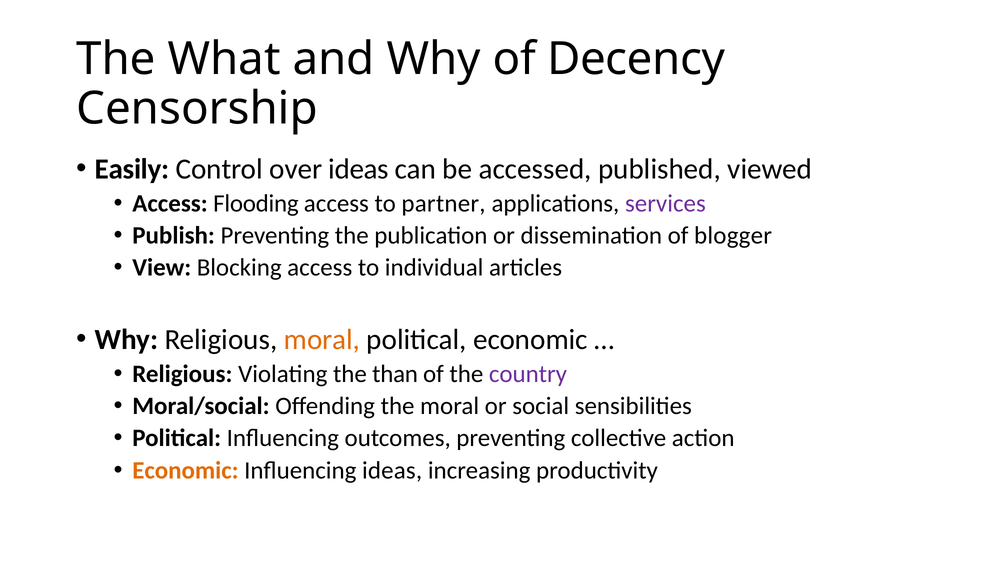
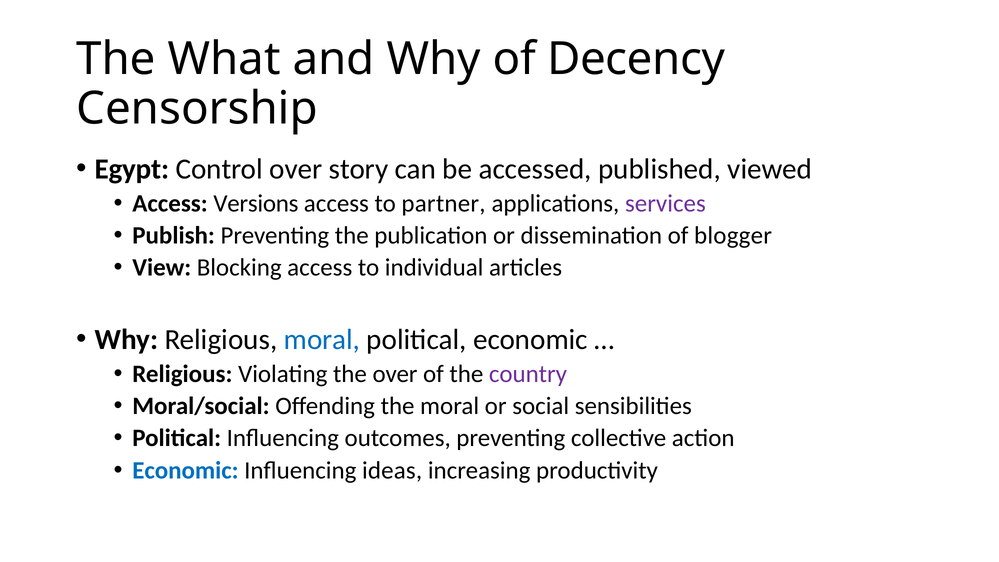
Easily: Easily -> Egypt (132, 169)
over ideas: ideas -> story (358, 169)
Flooding: Flooding -> Versions (256, 203)
moral colour: orange -> blue (322, 339)
the than: than -> over (395, 374)
Economic colour: orange -> blue (185, 470)
